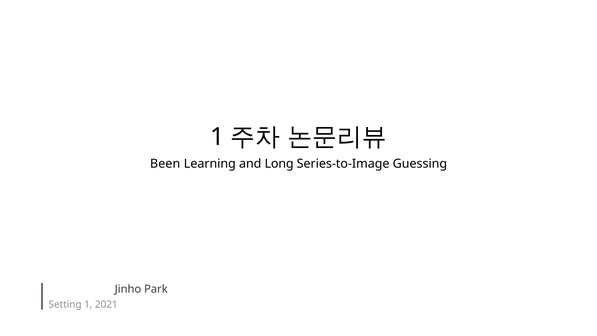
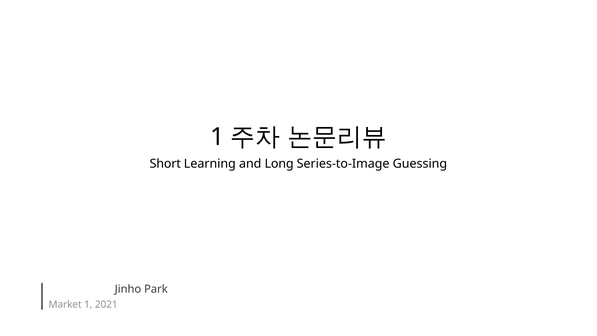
Been: Been -> Short (165, 164)
Setting: Setting -> Market (65, 304)
